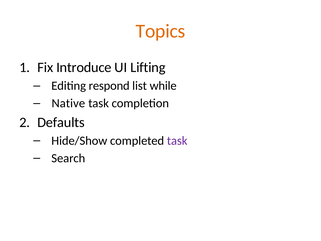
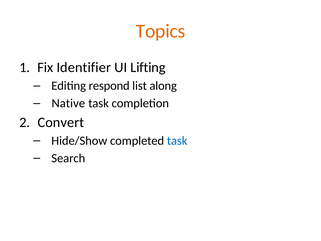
Introduce: Introduce -> Identifier (84, 67)
while: while -> along (163, 86)
Defaults: Defaults -> Convert (61, 122)
task colour: purple -> blue (177, 141)
